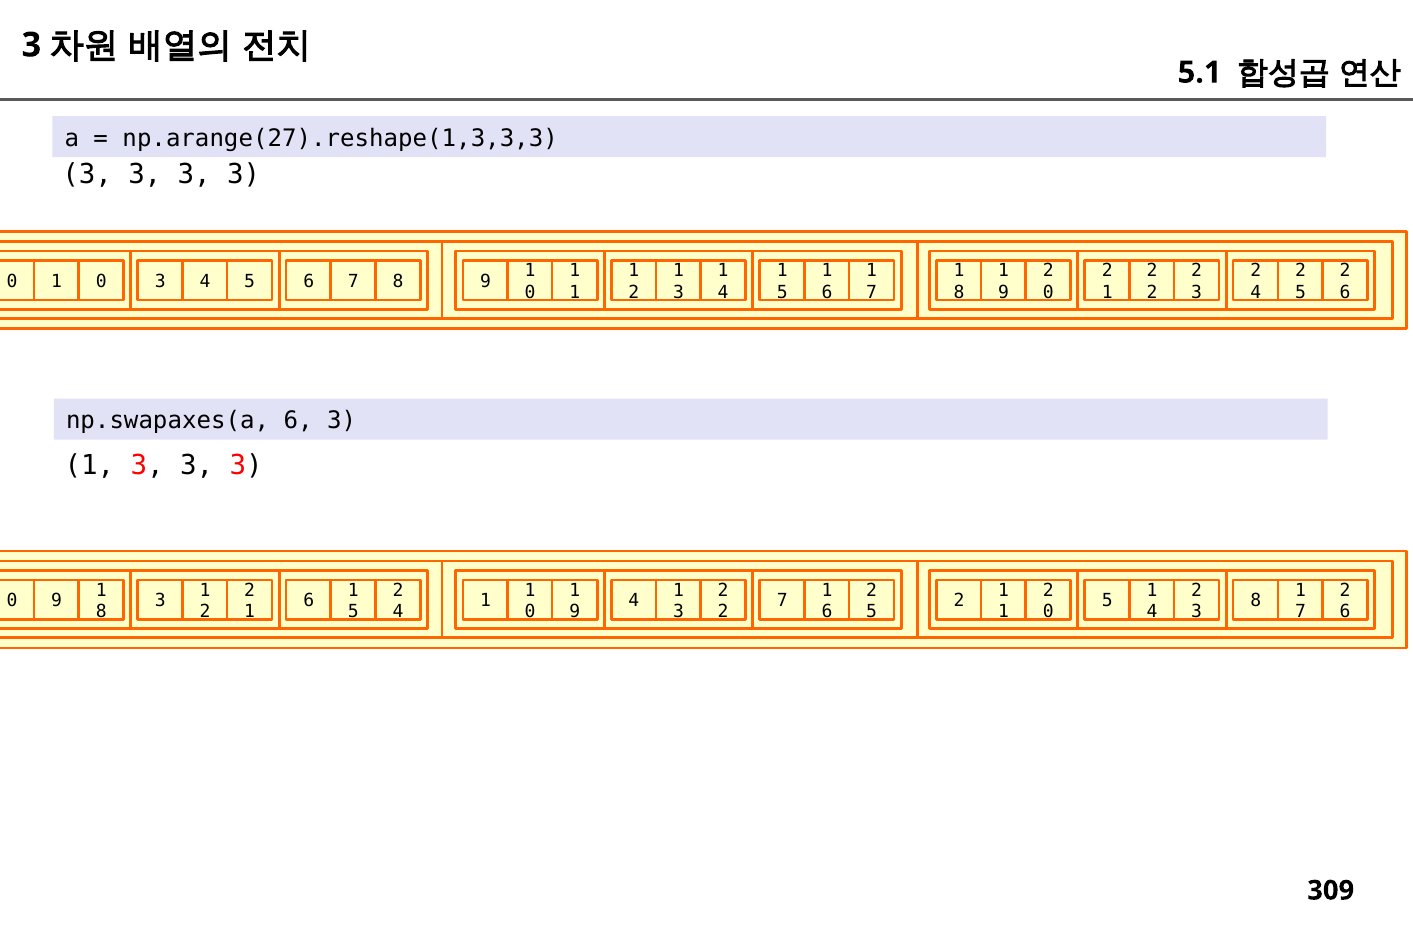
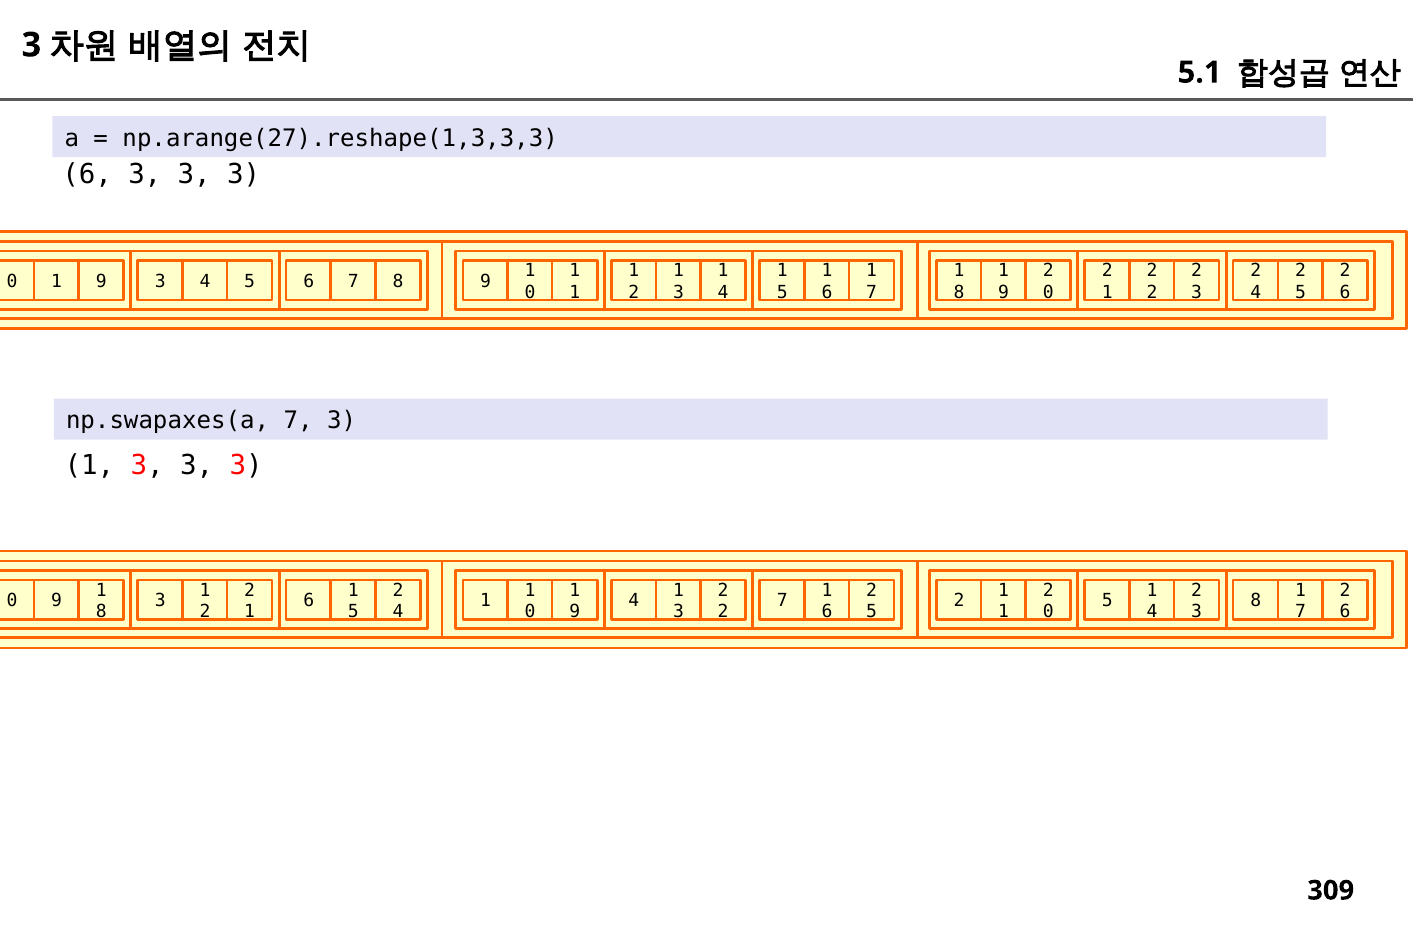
3: 3 -> 6 (87, 175)
0: 0 -> 9 (101, 282)
np.swapaxes(a 6: 6 -> 7 (298, 421)
